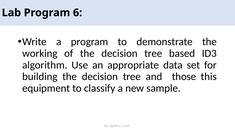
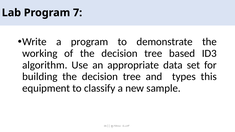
6: 6 -> 7 (78, 13)
those: those -> types (184, 77)
